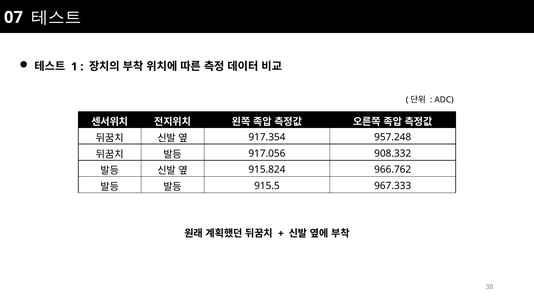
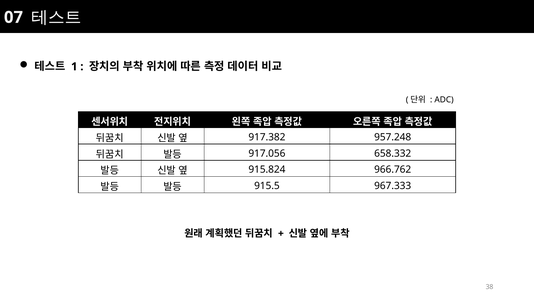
917.354: 917.354 -> 917.382 (267, 137)
908.332: 908.332 -> 658.332 (393, 153)
